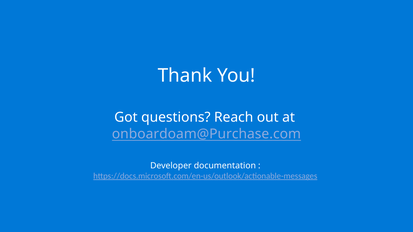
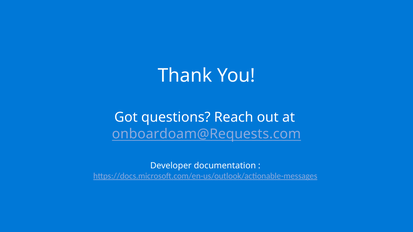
onboardoam@Purchase.com: onboardoam@Purchase.com -> onboardoam@Requests.com (206, 134)
